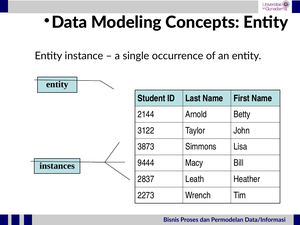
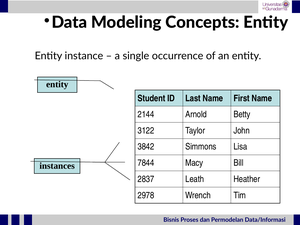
3873: 3873 -> 3842 (146, 147)
9444: 9444 -> 7844 (146, 163)
2273: 2273 -> 2978 (146, 195)
